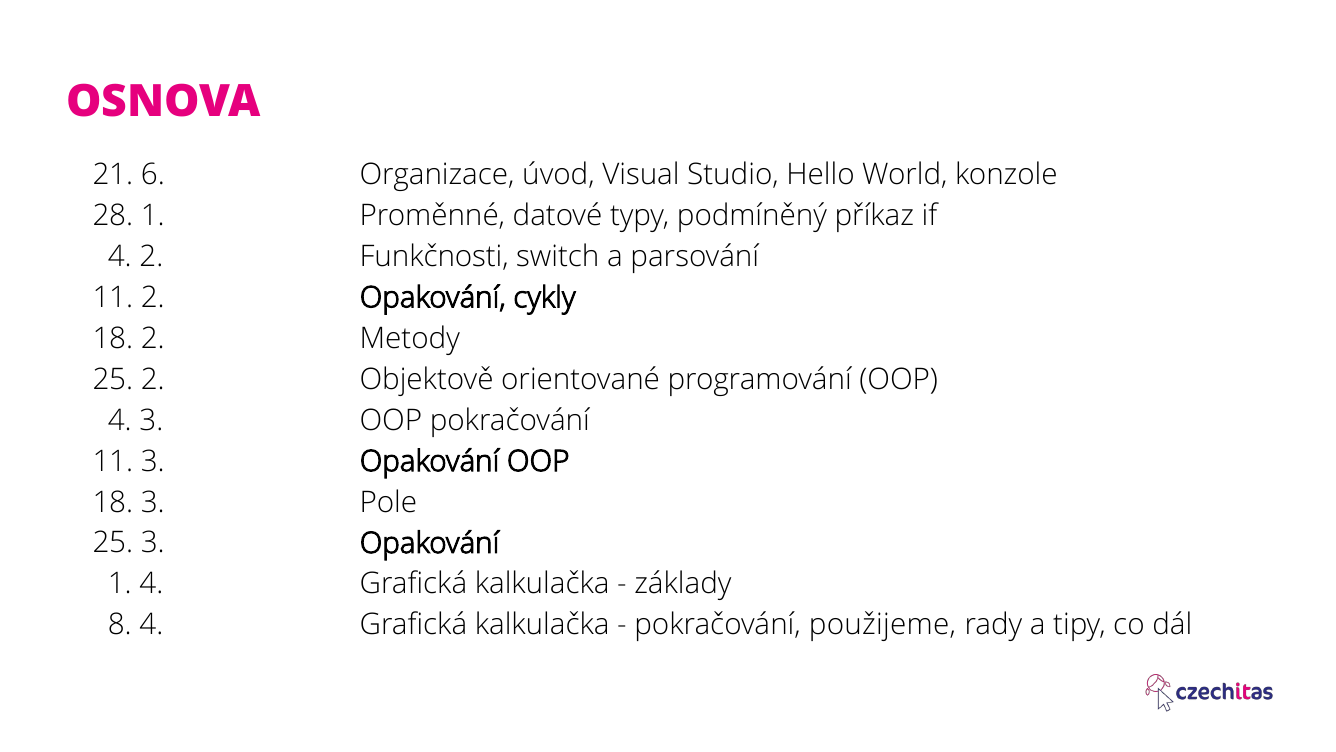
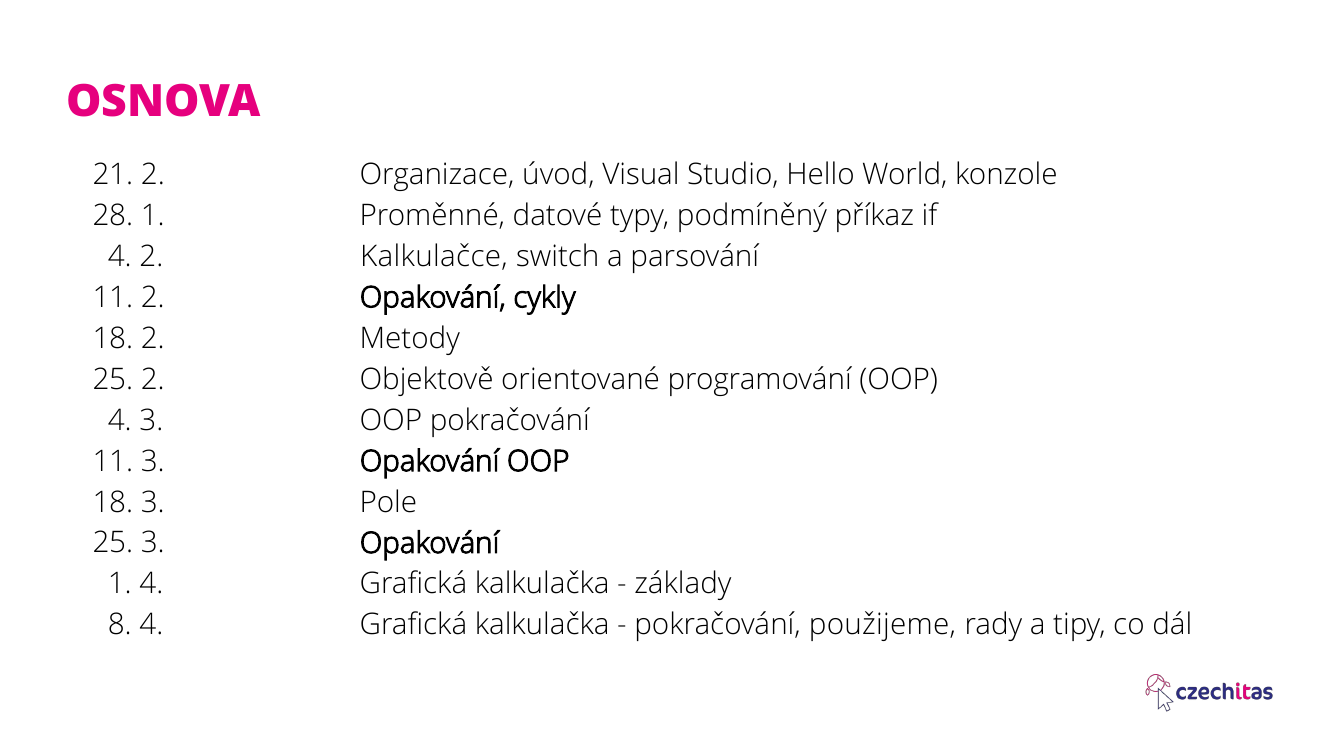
21 6: 6 -> 2 (153, 175)
Funkčnosti: Funkčnosti -> Kalkulačce (434, 256)
